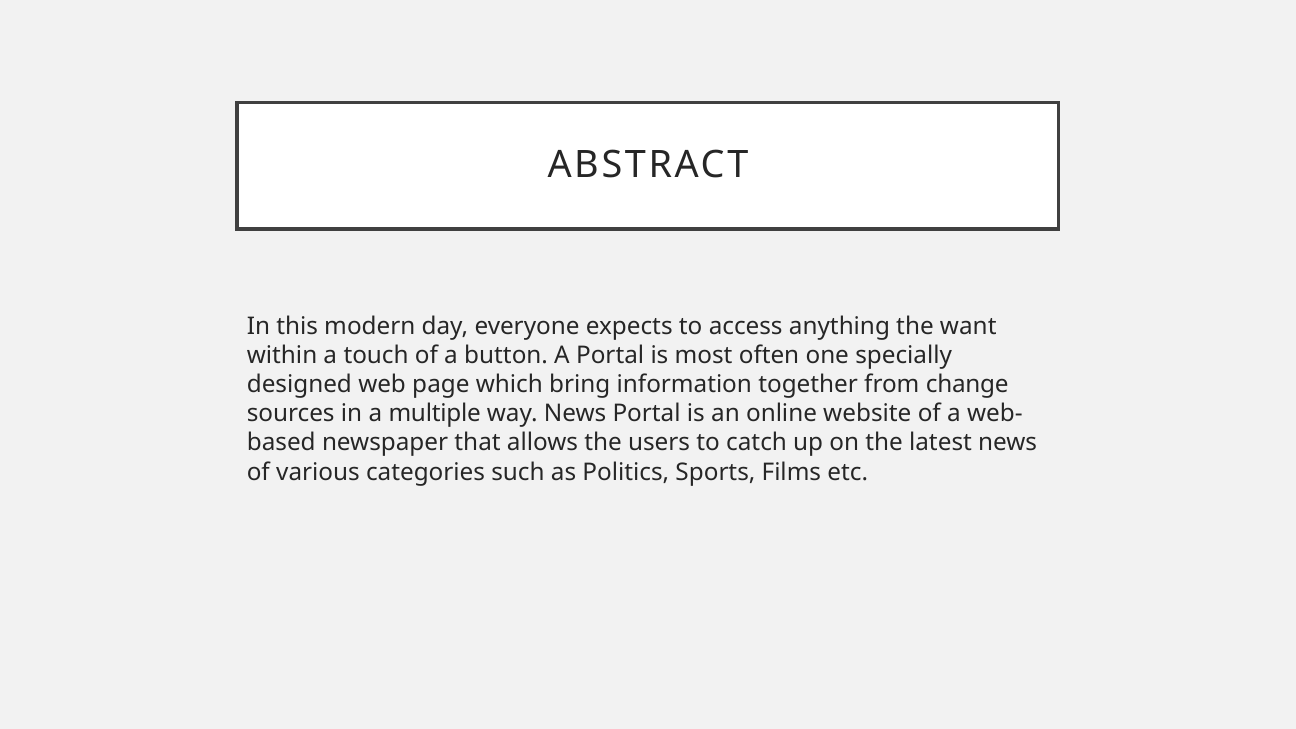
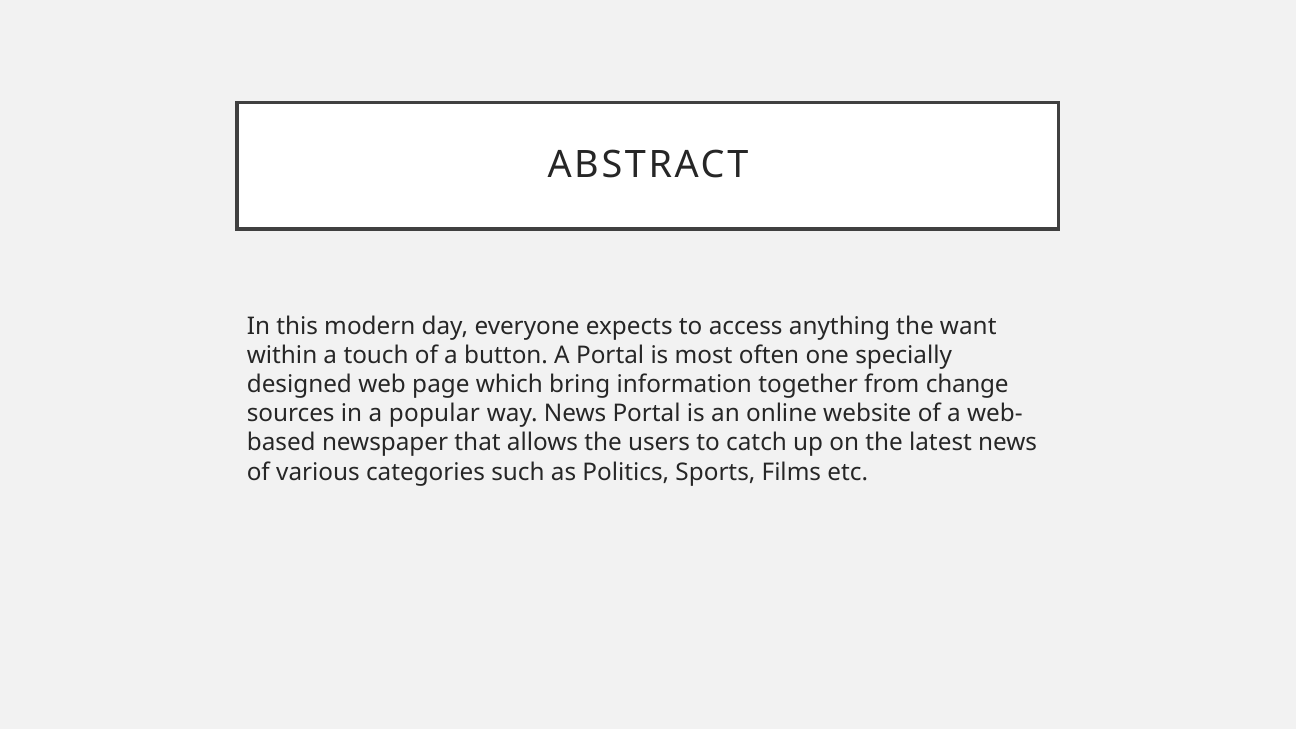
multiple: multiple -> popular (434, 414)
